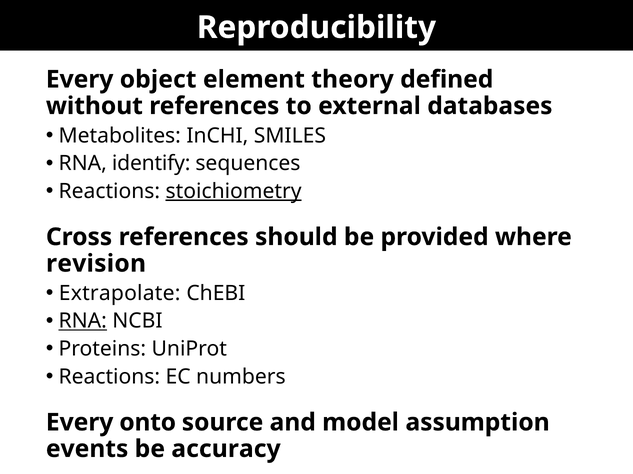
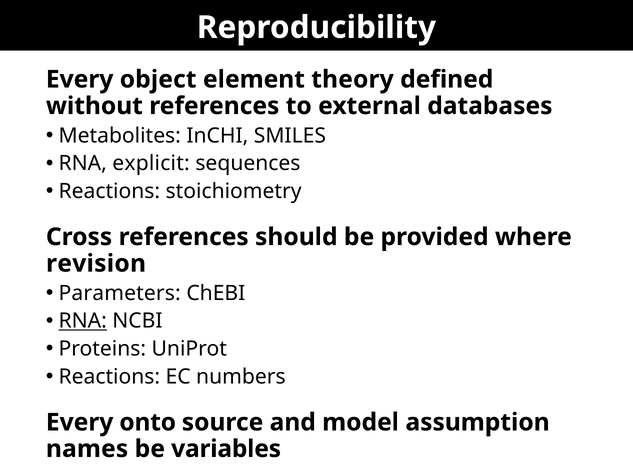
identify: identify -> explicit (151, 164)
stoichiometry underline: present -> none (234, 192)
Extrapolate: Extrapolate -> Parameters (120, 294)
events: events -> names (87, 450)
accuracy: accuracy -> variables (226, 450)
